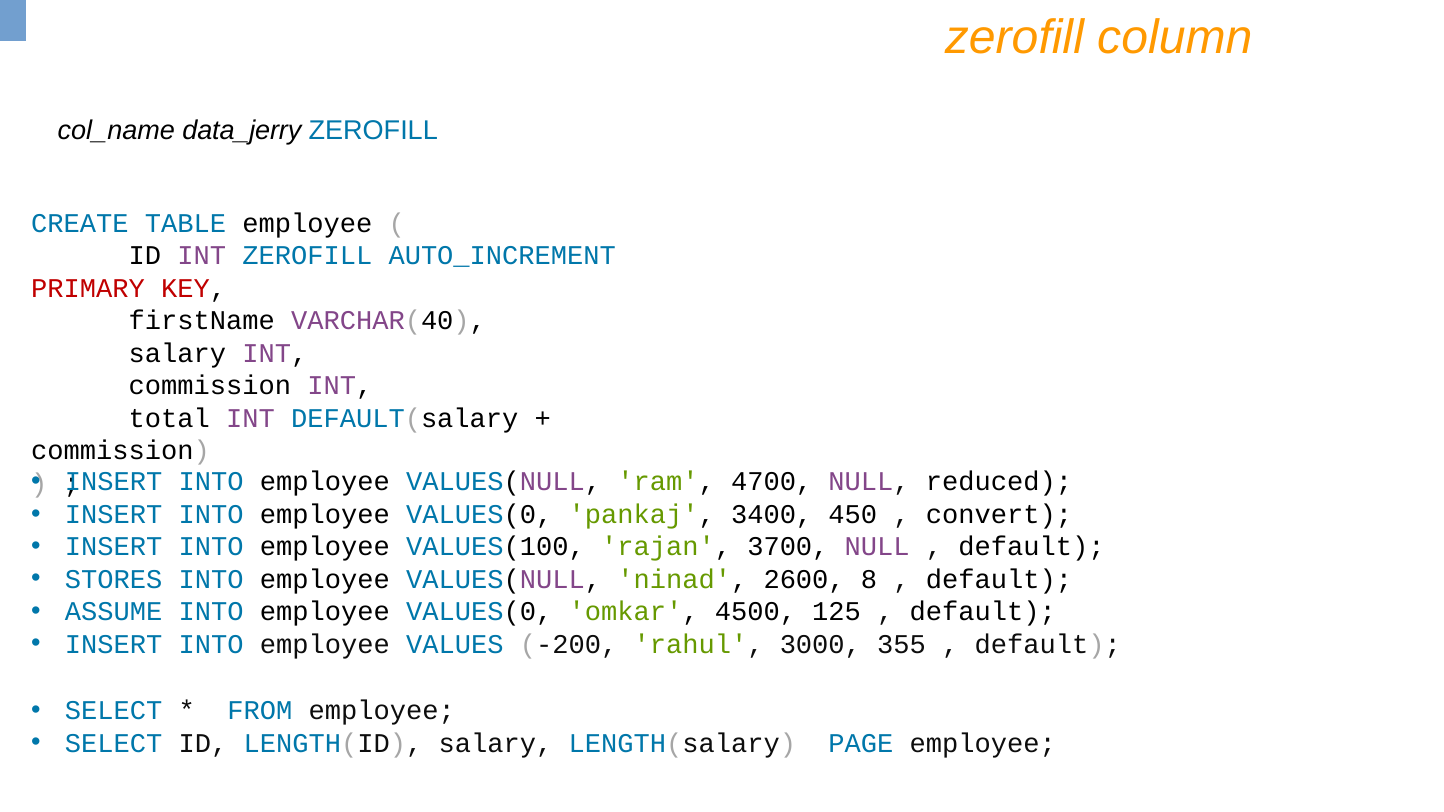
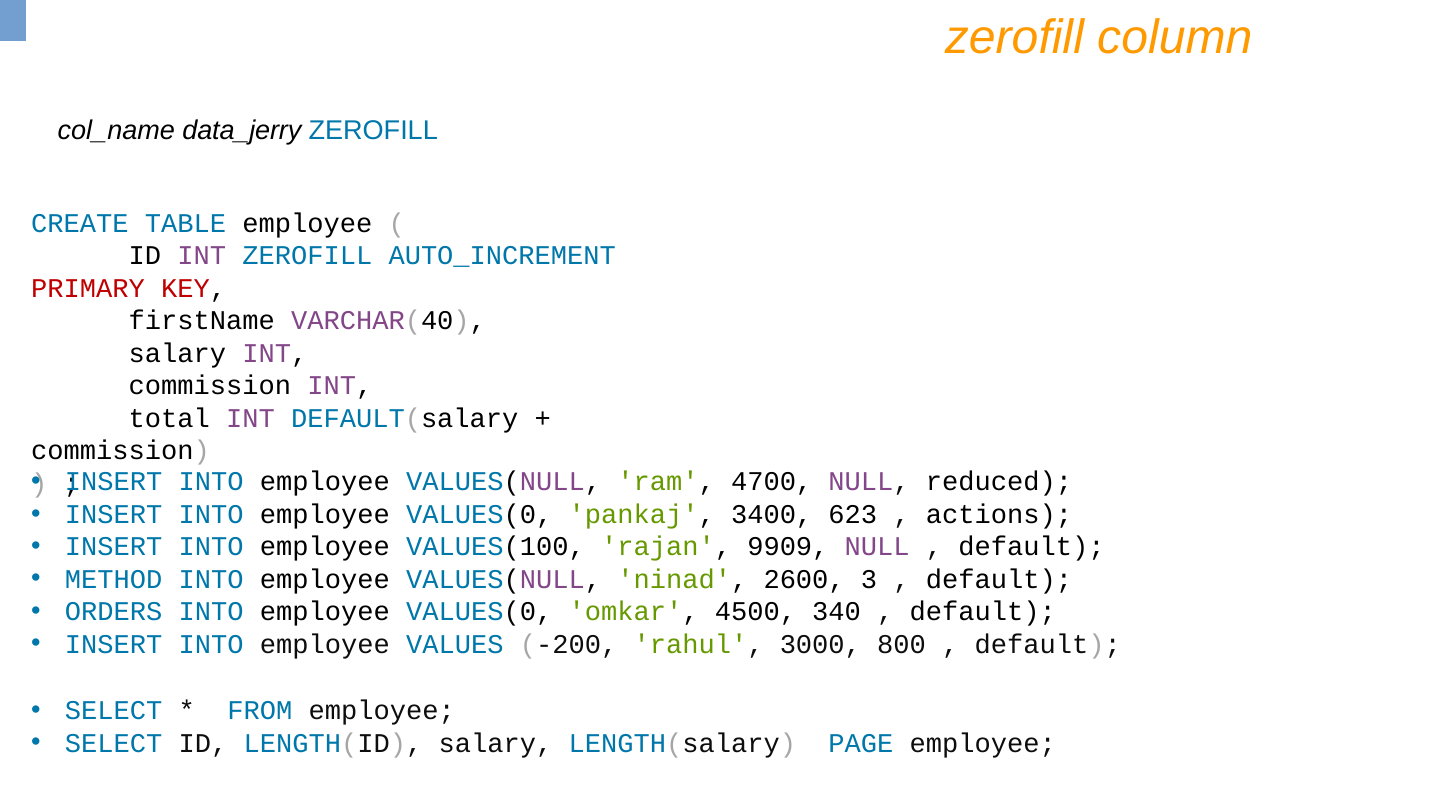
450: 450 -> 623 (853, 515)
convert: convert -> actions (999, 515)
3700: 3700 -> 9909 (788, 547)
STORES: STORES -> METHOD (114, 580)
8: 8 -> 3 (869, 580)
ASSUME: ASSUME -> ORDERS (114, 612)
125: 125 -> 340 (837, 612)
355: 355 -> 800 (902, 645)
